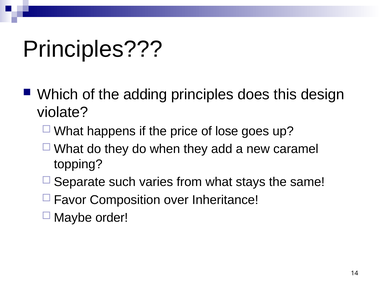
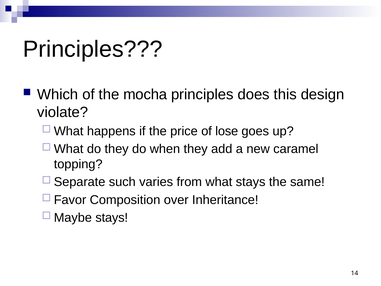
adding: adding -> mocha (145, 94)
Maybe order: order -> stays (112, 217)
